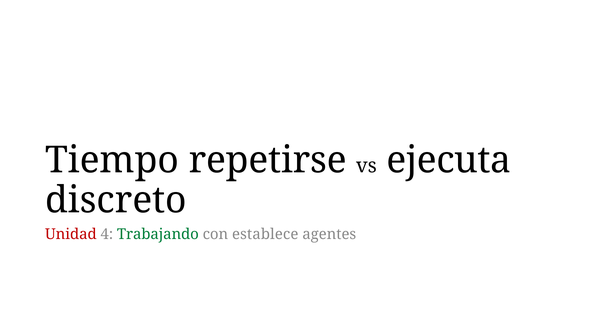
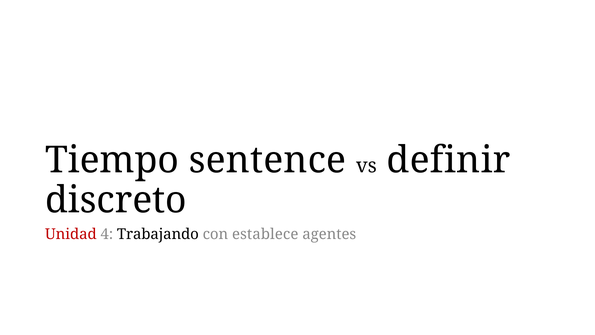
repetirse: repetirse -> sentence (267, 160)
ejecuta: ejecuta -> definir (448, 160)
Trabajando colour: green -> black (158, 234)
